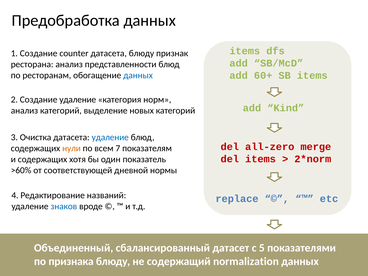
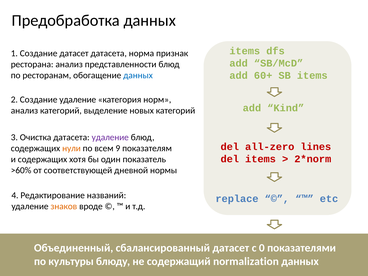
Создание counter: counter -> датасет (74, 53)
датасета блюду: блюду -> норма (141, 53)
удаление colour: blue -> purple (110, 137)
merge: merge -> lines (316, 147)
7: 7 -> 9 (118, 148)
знаков colour: blue -> orange (64, 206)
5: 5 -> 0 (262, 248)
признака: признака -> культуры (71, 261)
